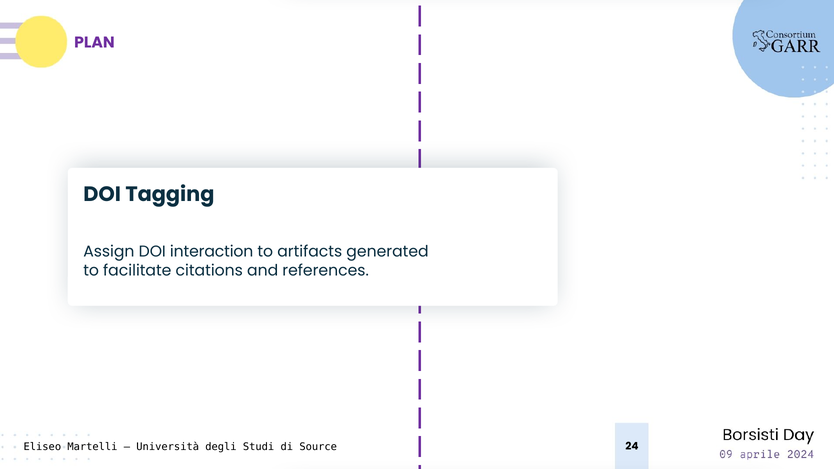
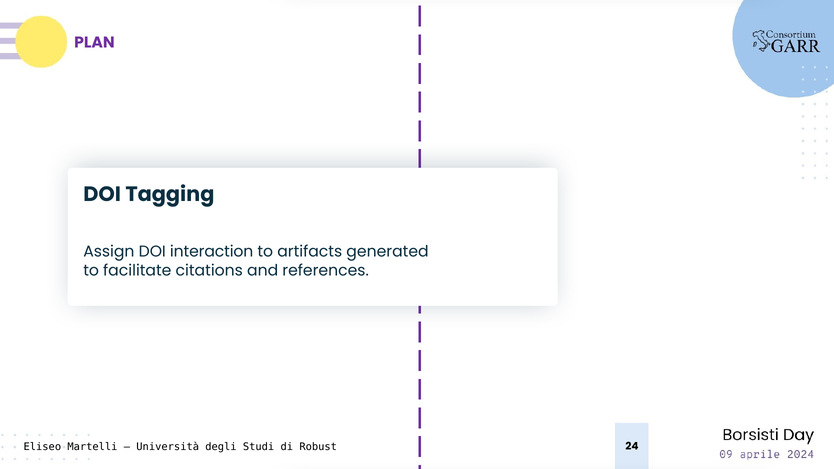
Source: Source -> Robust (318, 447)
